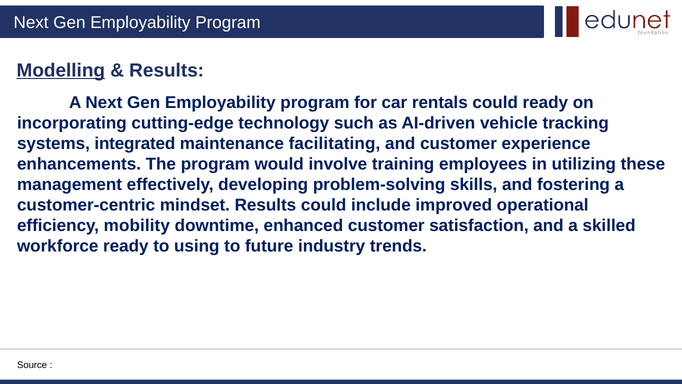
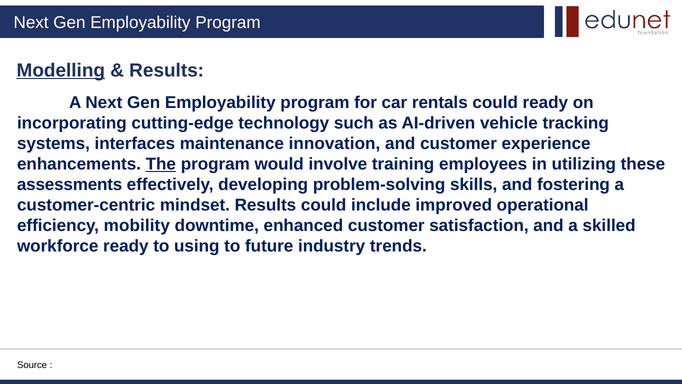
integrated: integrated -> interfaces (135, 143)
facilitating: facilitating -> innovation (334, 143)
The underline: none -> present (161, 164)
management: management -> assessments (70, 184)
